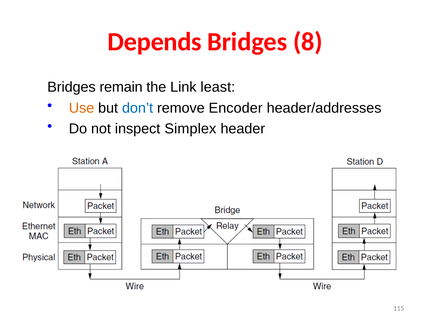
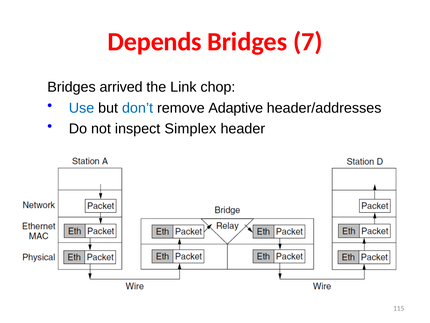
8: 8 -> 7 (308, 42)
remain: remain -> arrived (121, 87)
least: least -> chop (218, 87)
Use colour: orange -> blue (82, 108)
Encoder: Encoder -> Adaptive (236, 108)
